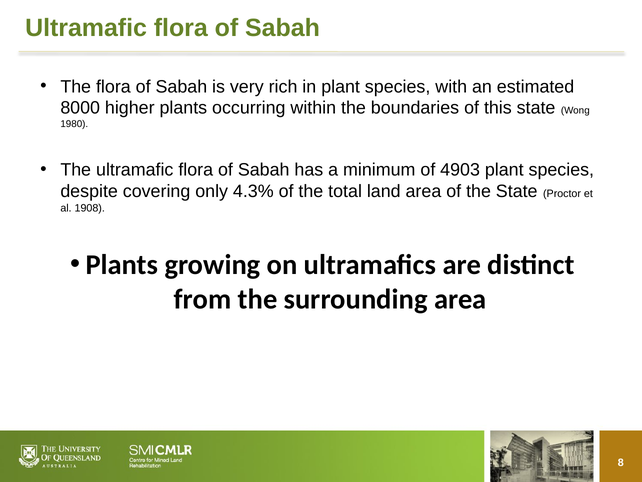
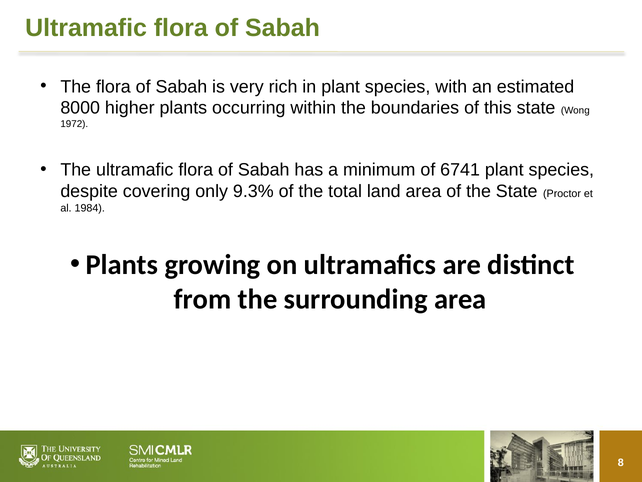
1980: 1980 -> 1972 (74, 124)
4903: 4903 -> 6741 (460, 170)
4.3%: 4.3% -> 9.3% (253, 191)
1908: 1908 -> 1984 (90, 208)
